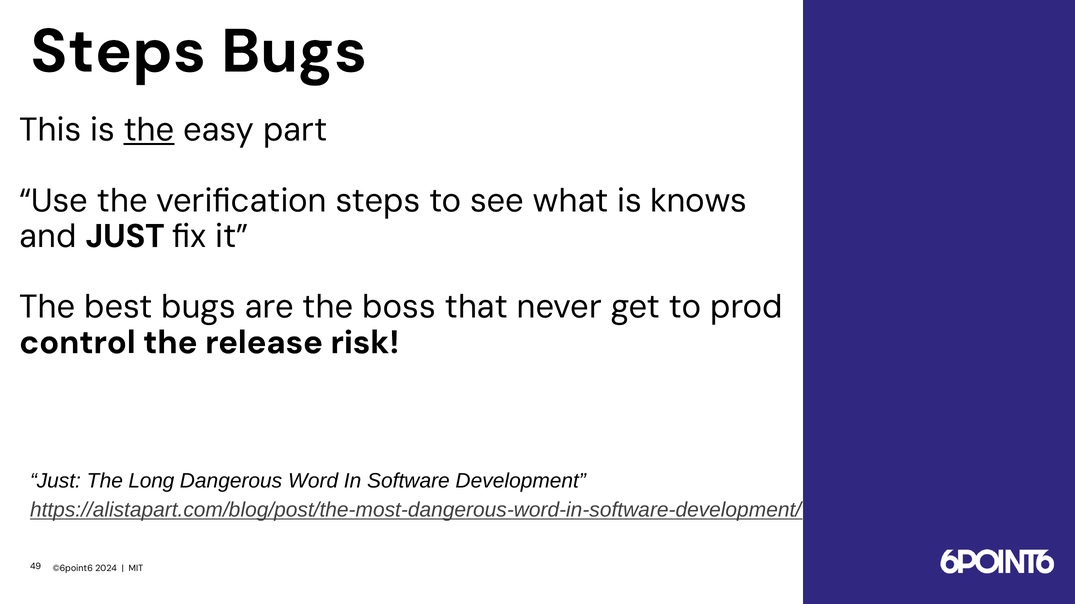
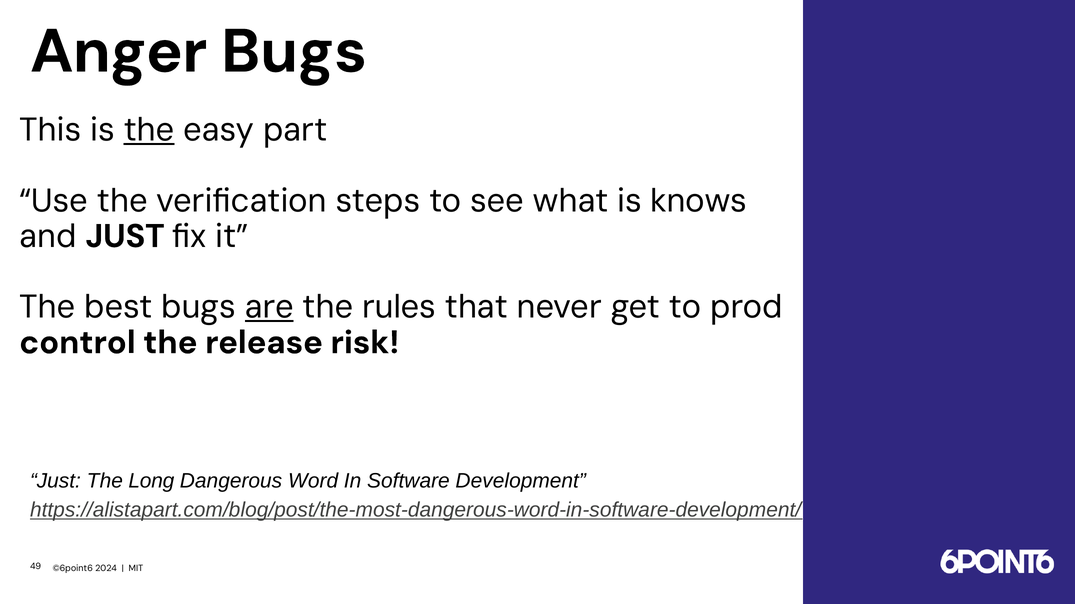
Steps: Steps -> Anger (119, 51)
are underline: none -> present (269, 307)
boss: boss -> rules (399, 307)
